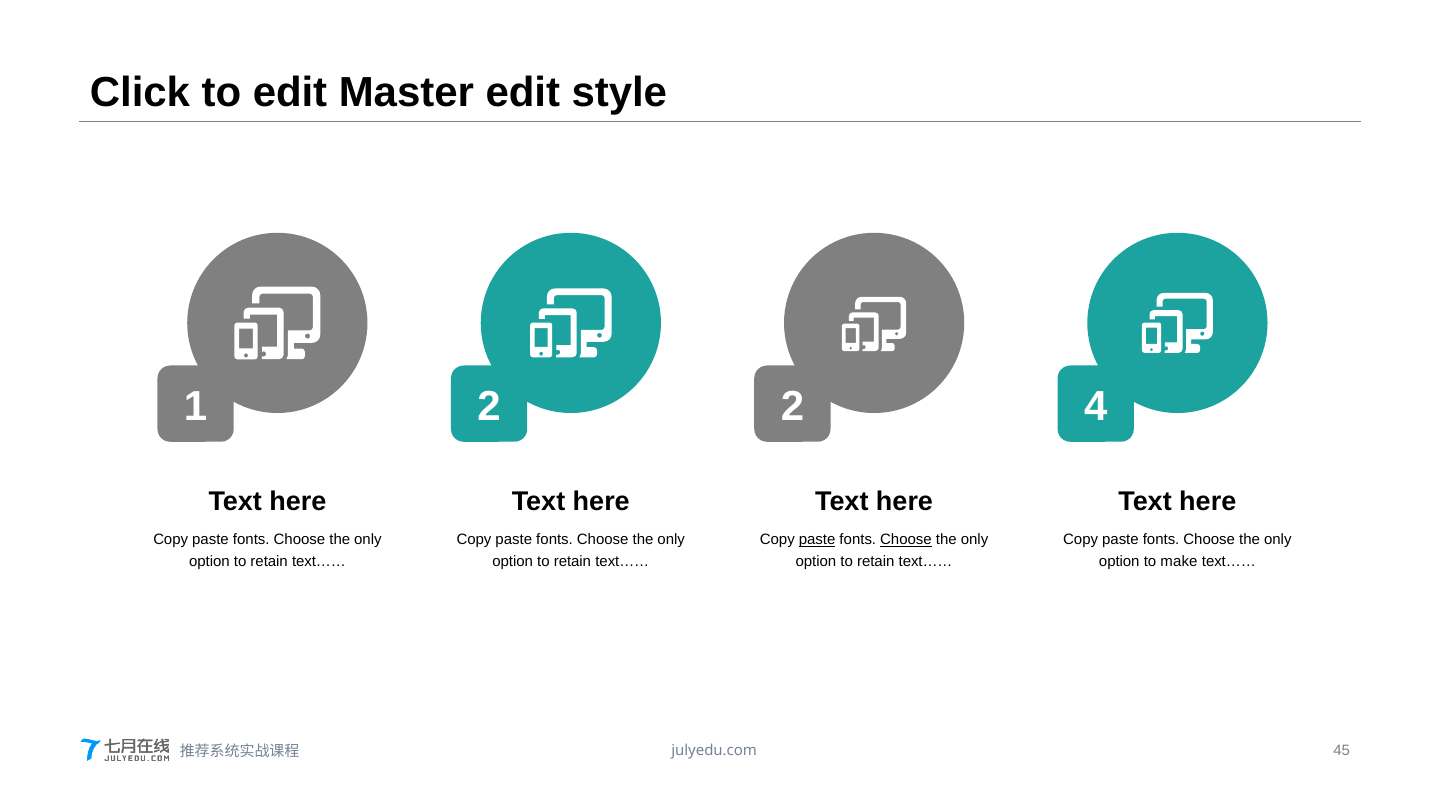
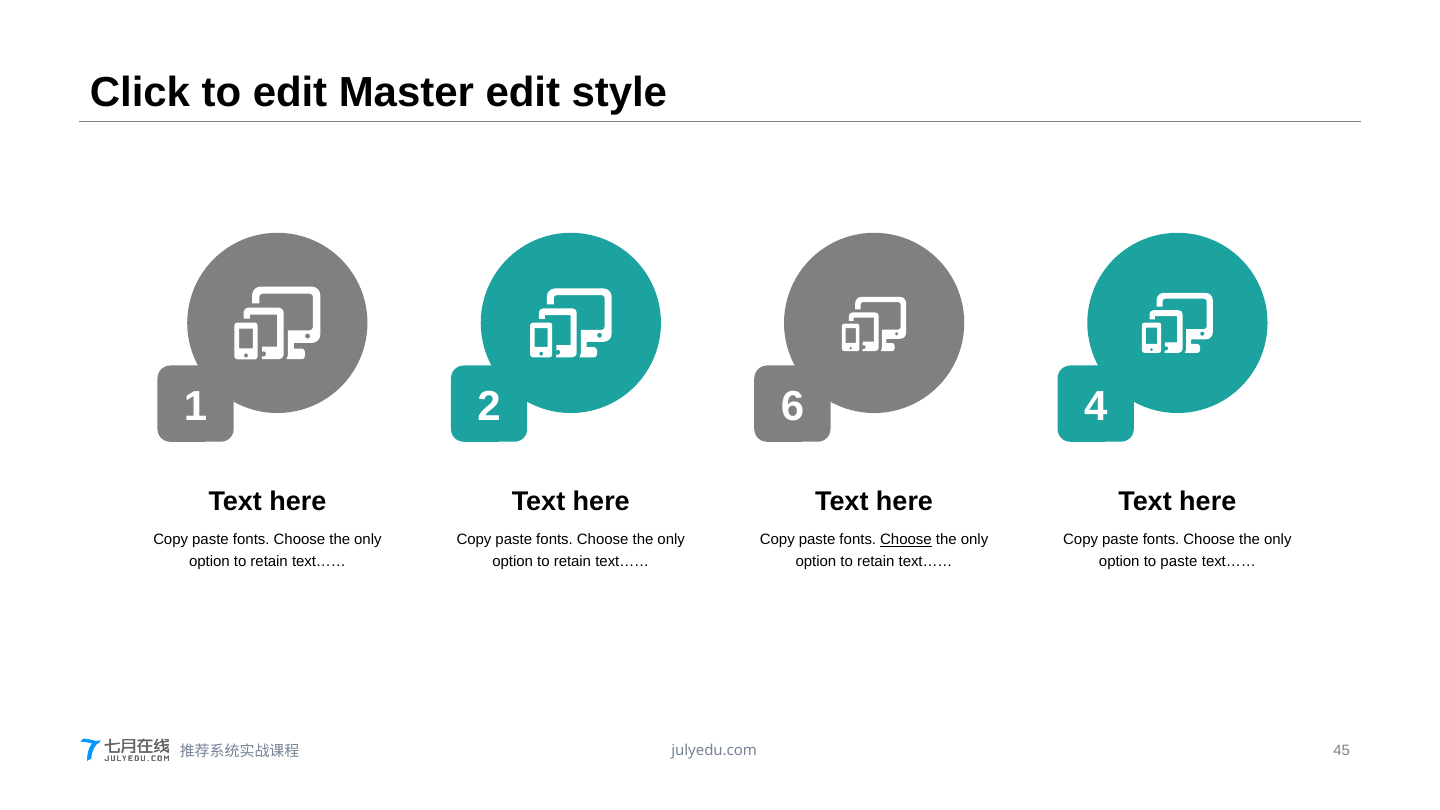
2 2: 2 -> 6 (792, 407)
paste underline: present -> none (817, 540)
to make: make -> paste (1179, 561)
